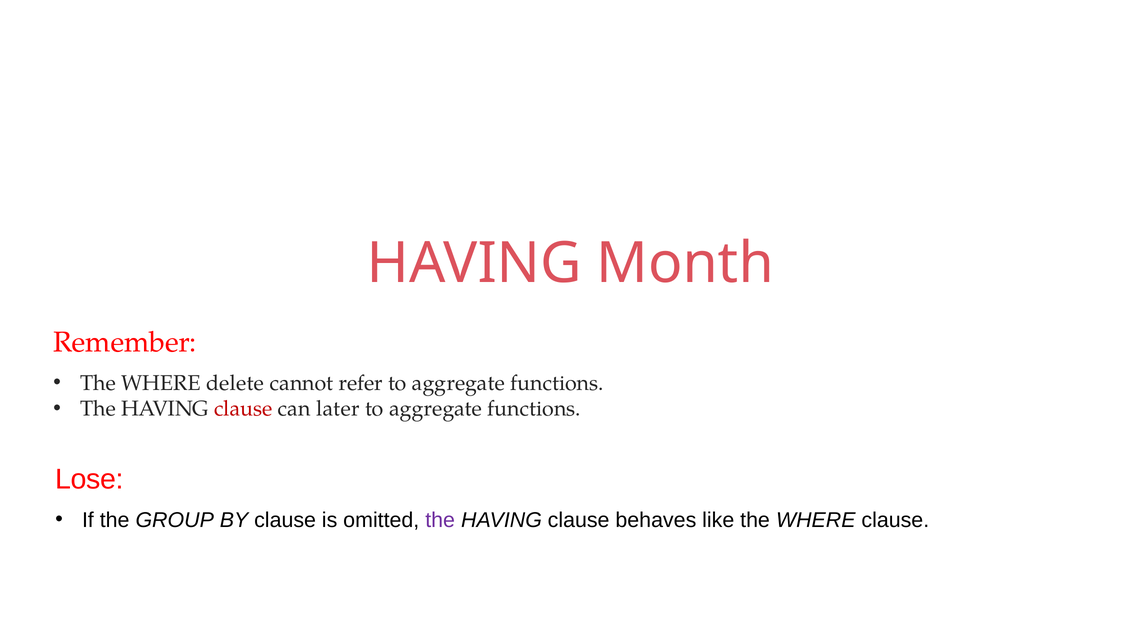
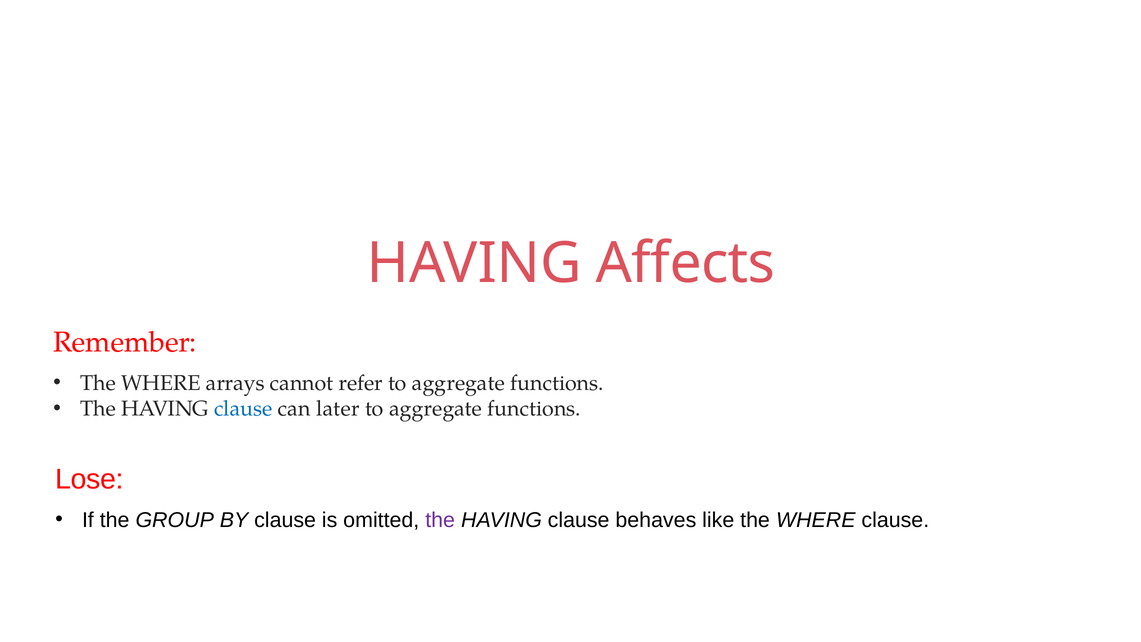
Month: Month -> Affects (685, 263)
delete: delete -> arrays (235, 383)
clause colour: red -> blue (243, 409)
